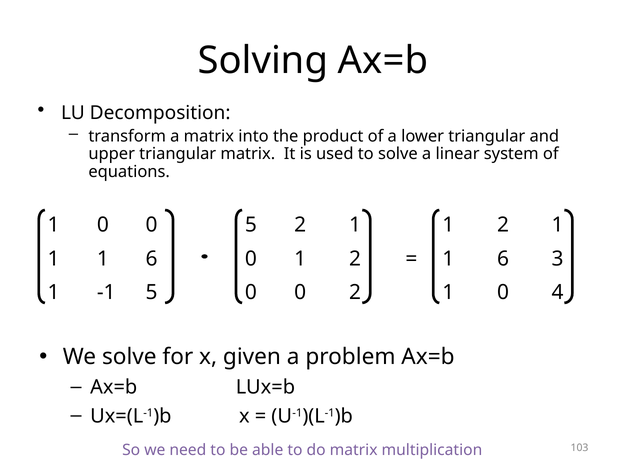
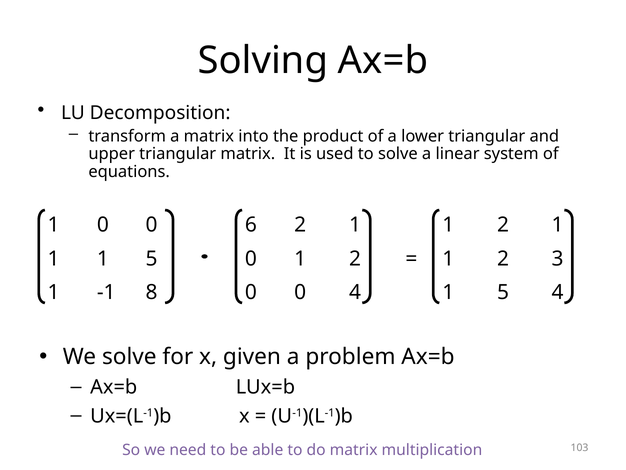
0 5: 5 -> 6 (251, 225)
1 1 6: 6 -> 5 (152, 259)
6: 6 -> 2 (503, 259)
-1 5: 5 -> 8 (152, 292)
0 2: 2 -> 4 (355, 292)
0: 0 -> 5 (503, 292)
